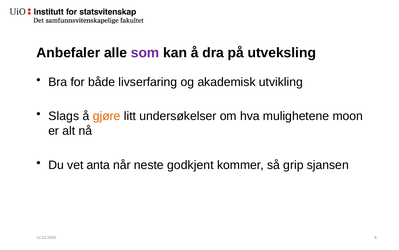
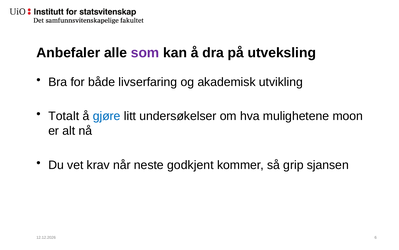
Slags: Slags -> Totalt (64, 116)
gjøre colour: orange -> blue (107, 116)
anta: anta -> krav (98, 165)
